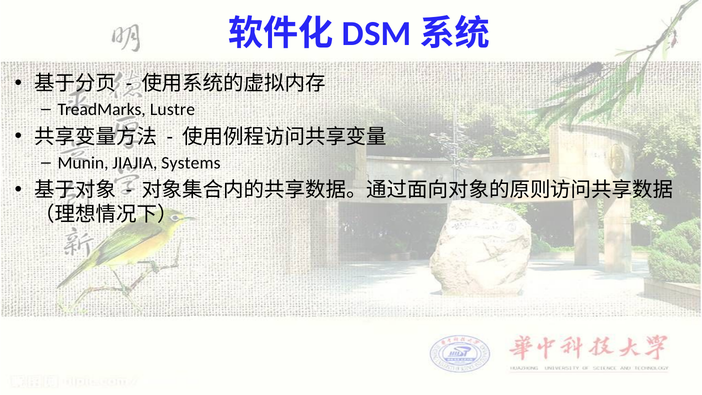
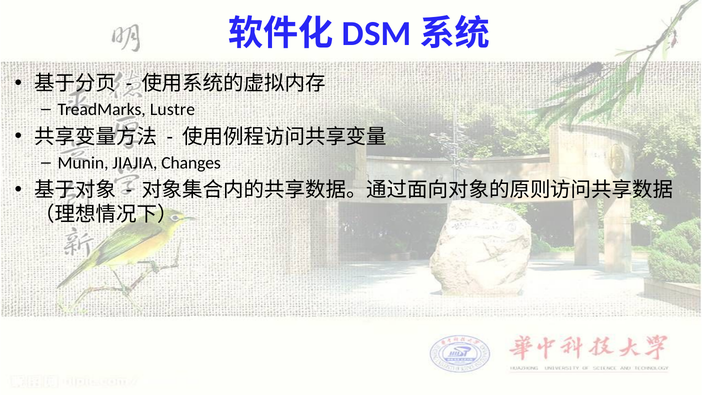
Systems: Systems -> Changes (191, 163)
